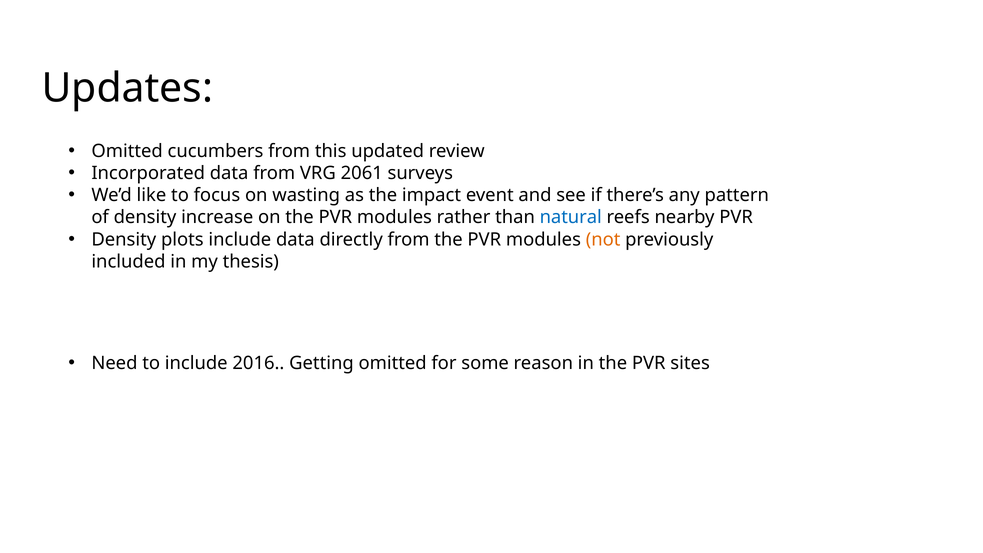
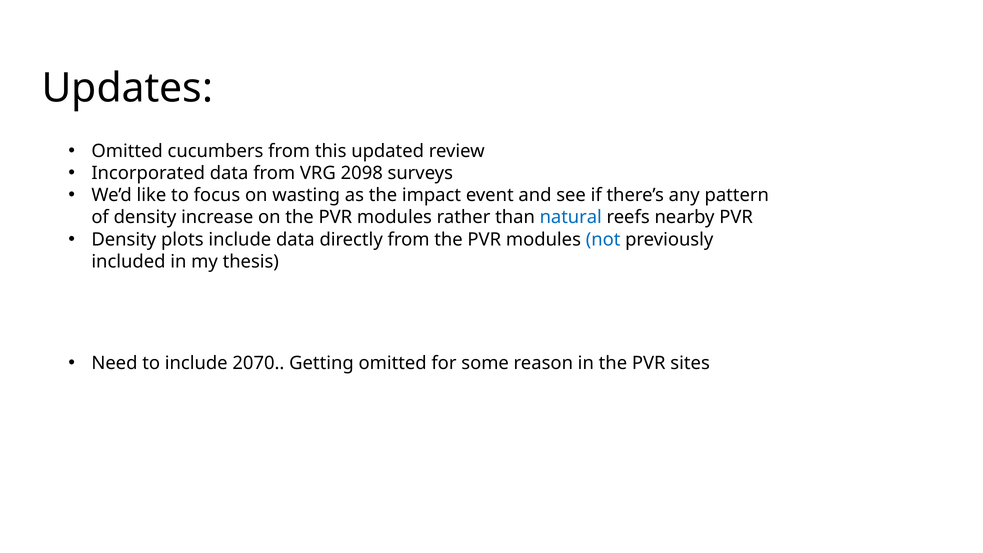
2061: 2061 -> 2098 (362, 173)
not colour: orange -> blue (603, 239)
2016: 2016 -> 2070 (258, 363)
